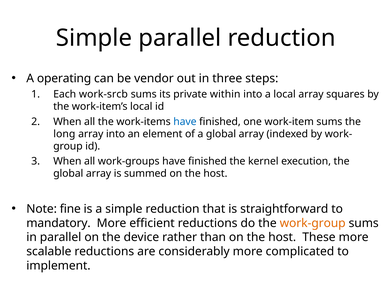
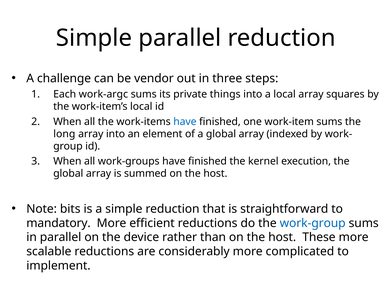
operating: operating -> challenge (64, 78)
work-srcb: work-srcb -> work-argc (103, 94)
within: within -> things (225, 94)
fine: fine -> bits (70, 209)
work-group colour: orange -> blue (313, 223)
